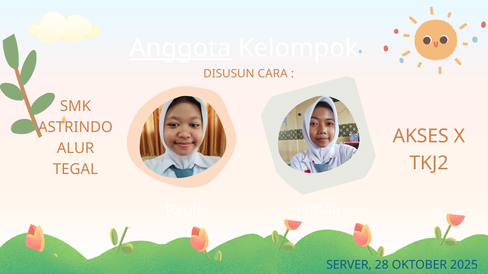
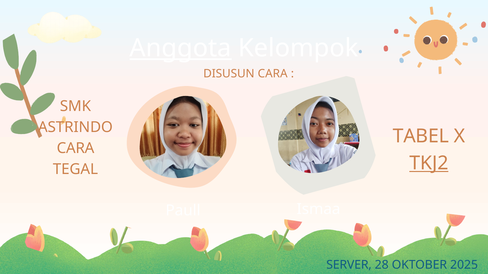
AKSES: AKSES -> TABEL (421, 136)
ALUR: ALUR -> CARA (76, 148)
TKJ2 underline: none -> present (429, 163)
